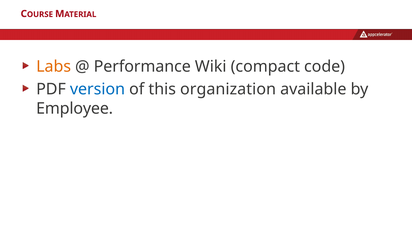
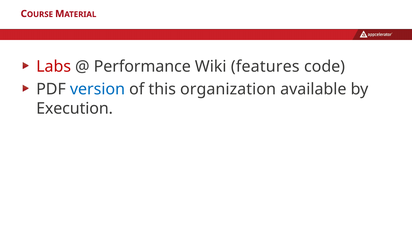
Labs colour: orange -> red (54, 67)
compact: compact -> features (265, 67)
Employee: Employee -> Execution (75, 108)
